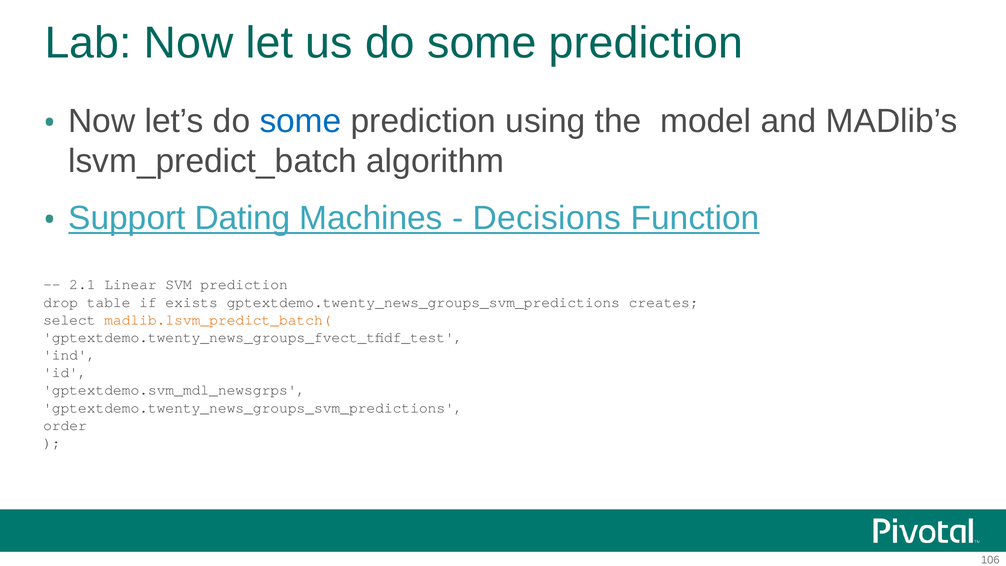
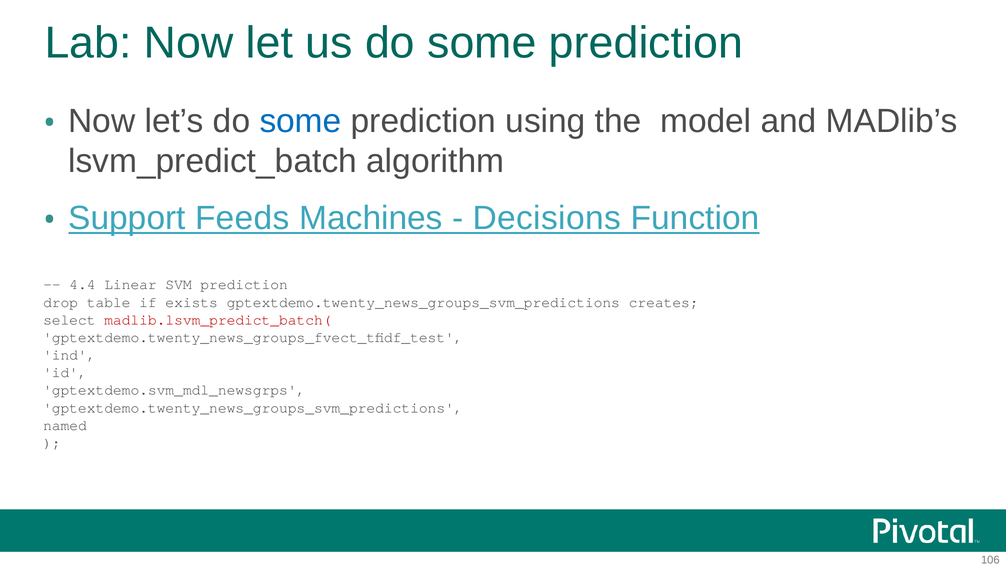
Dating: Dating -> Feeds (242, 218)
2.1: 2.1 -> 4.4 (82, 285)
madlib.lsvm_predict_batch( colour: orange -> red (218, 320)
order: order -> named (65, 425)
